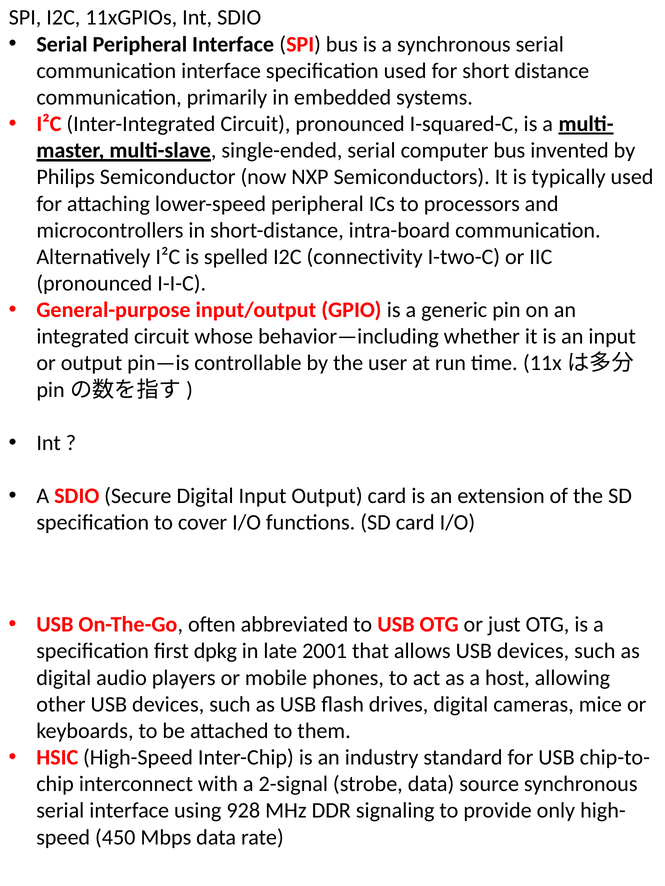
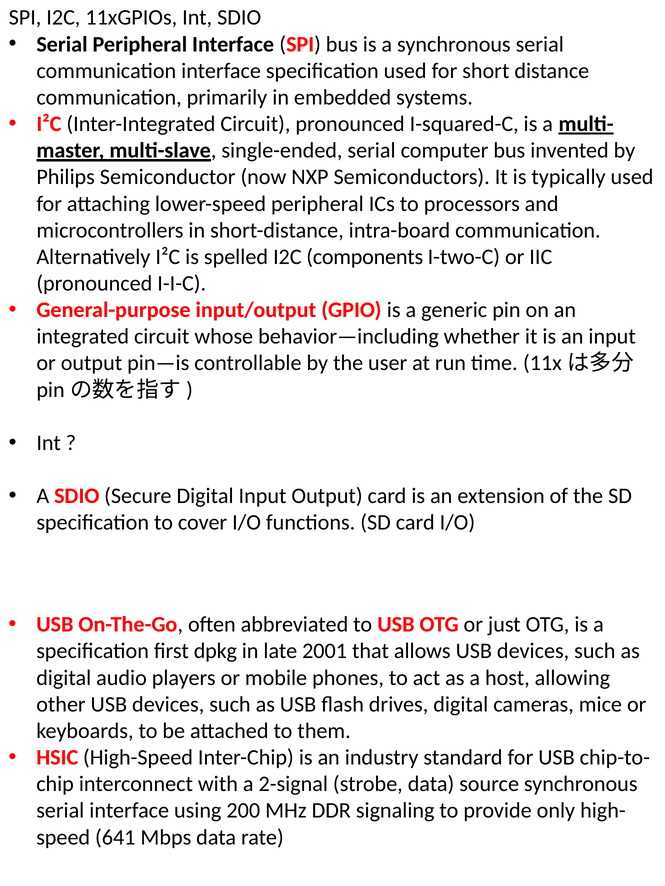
connectivity: connectivity -> components (365, 257)
928: 928 -> 200 (243, 811)
450: 450 -> 641 (115, 838)
